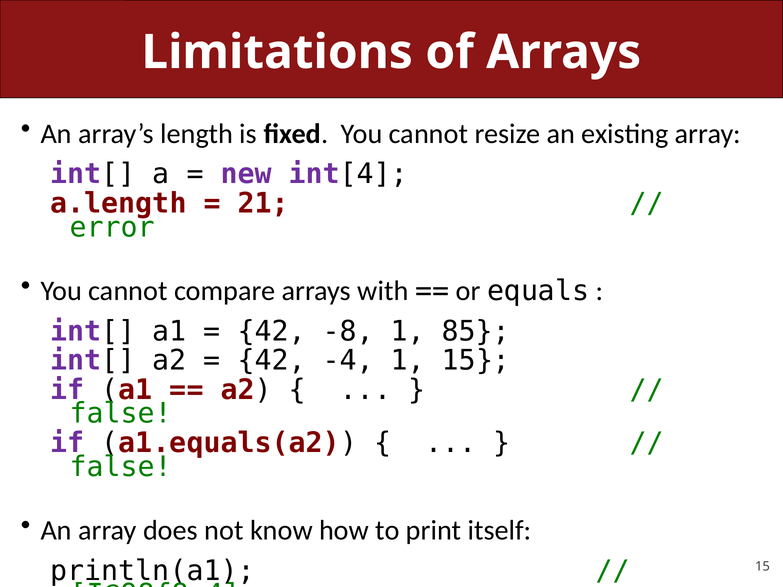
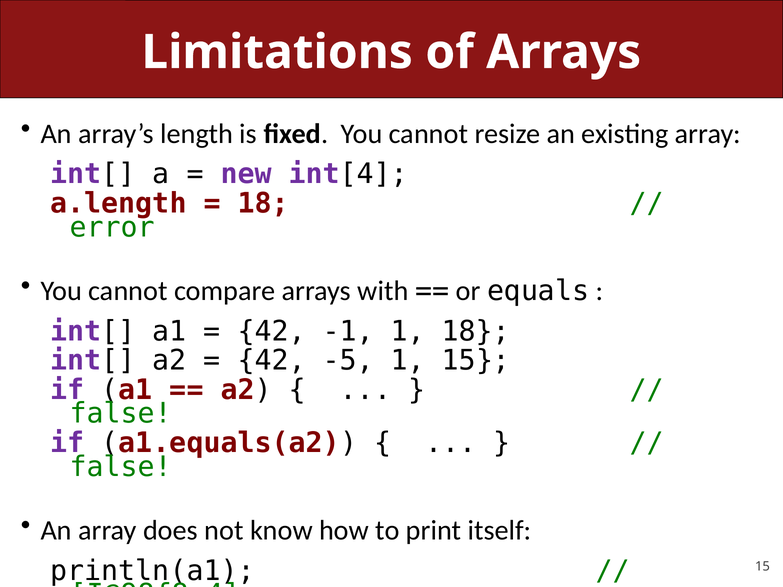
21: 21 -> 18 (263, 204)
-8: -8 -> -1 (348, 331)
1 85: 85 -> 18 (476, 331)
-4: -4 -> -5 (348, 361)
